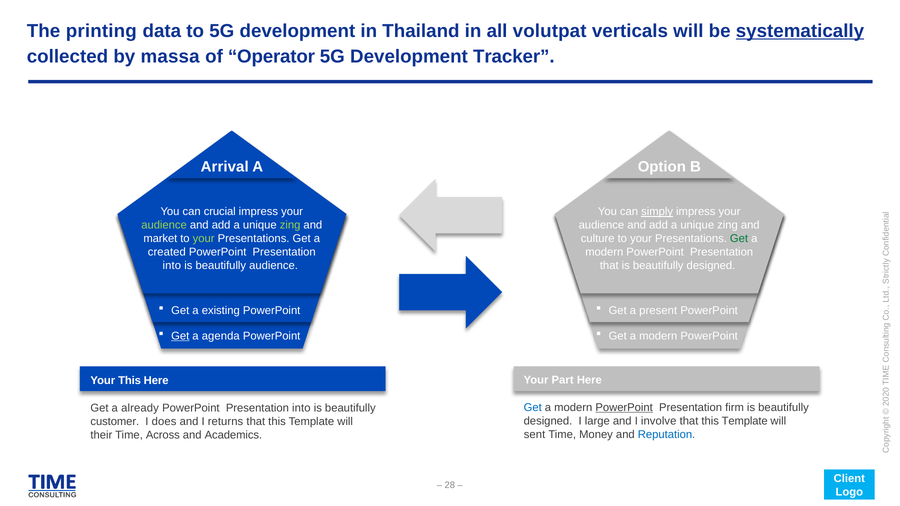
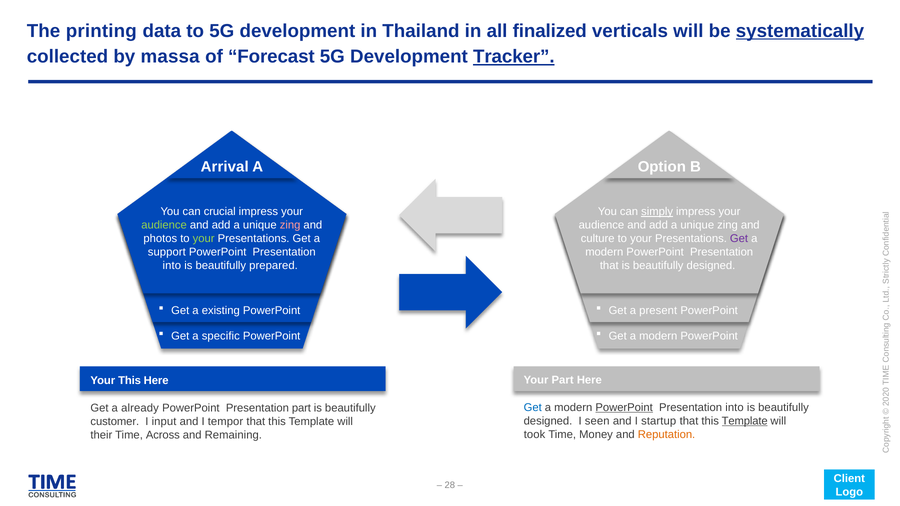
volutpat: volutpat -> finalized (550, 31)
Operator: Operator -> Forecast (271, 57)
Tracker underline: none -> present (514, 57)
zing colour: light green -> pink (290, 225)
market: market -> photos (160, 239)
Get colour: green -> purple (739, 239)
created: created -> support (167, 252)
beautifully audience: audience -> prepared (274, 266)
Get underline: present -> none (180, 336)
agenda: agenda -> specific (221, 336)
firm: firm -> into (734, 408)
into: into -> part (301, 408)
large: large -> seen (597, 421)
involve: involve -> startup (659, 421)
Template underline: none -> present (745, 421)
does: does -> input (164, 422)
returns: returns -> tempor (225, 422)
sent: sent -> took (535, 435)
Reputation colour: blue -> orange (667, 435)
Academics: Academics -> Remaining (233, 435)
